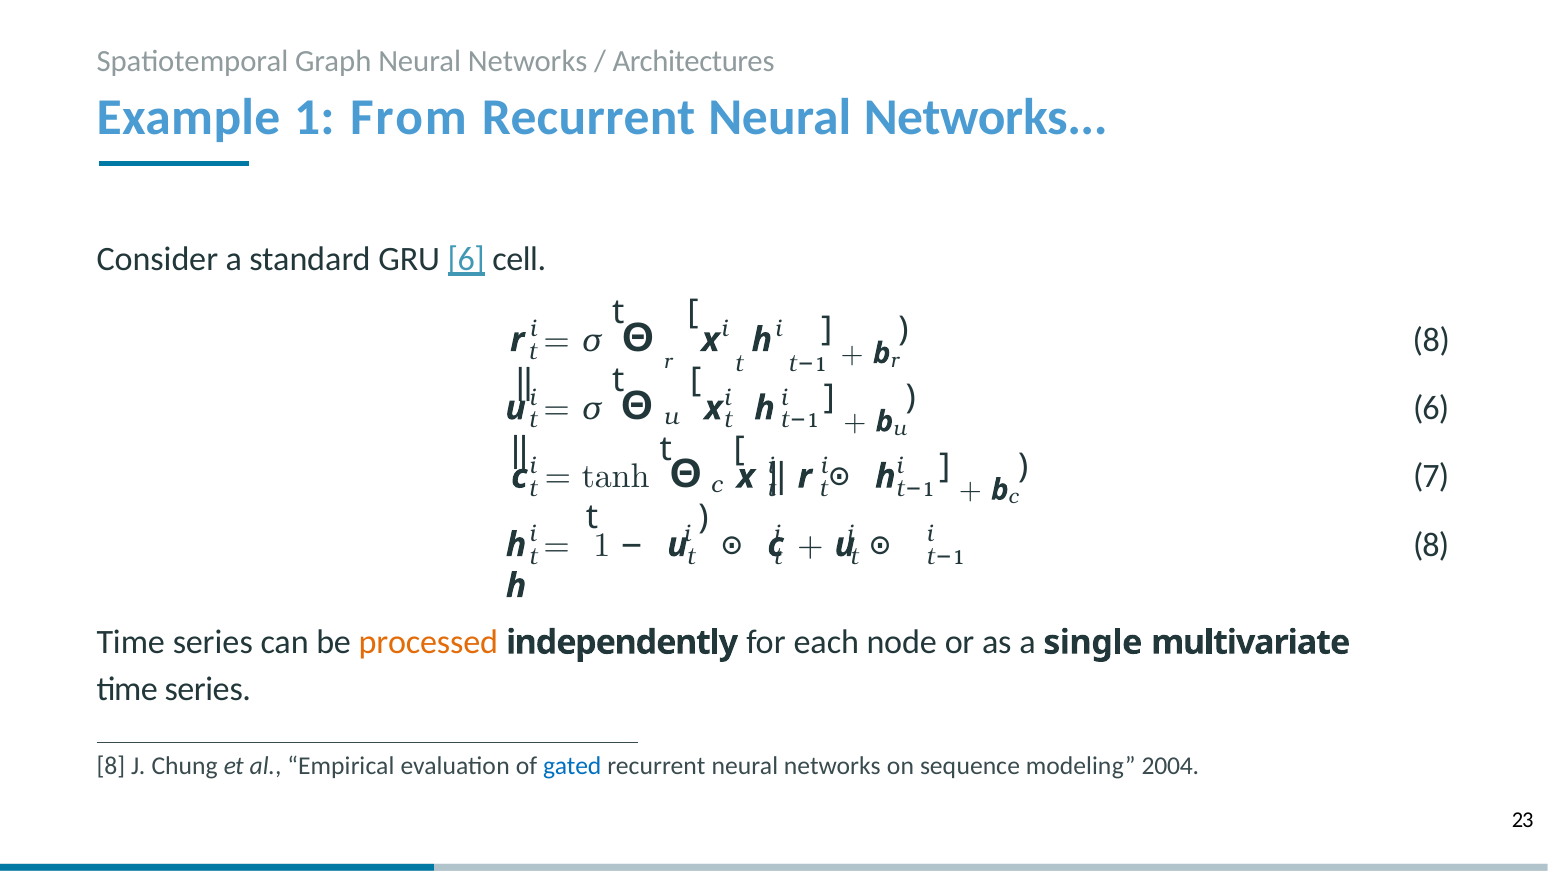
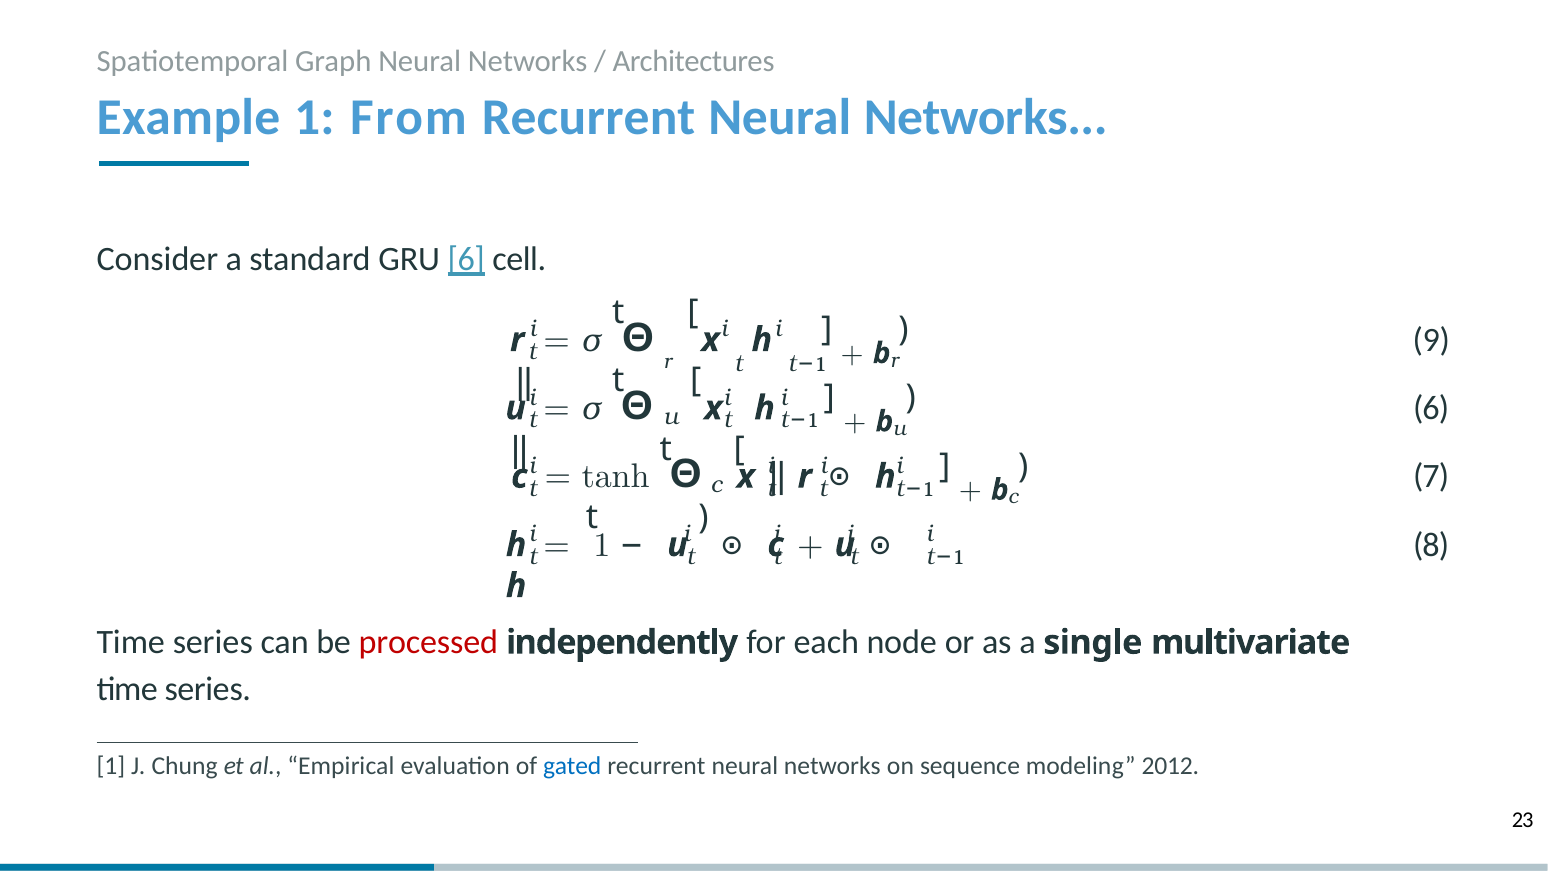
8: 8 -> 9 (1431, 340)
processed colour: orange -> red (428, 642)
8: 8 -> 1 (111, 766)
2004: 2004 -> 2012 (1170, 766)
